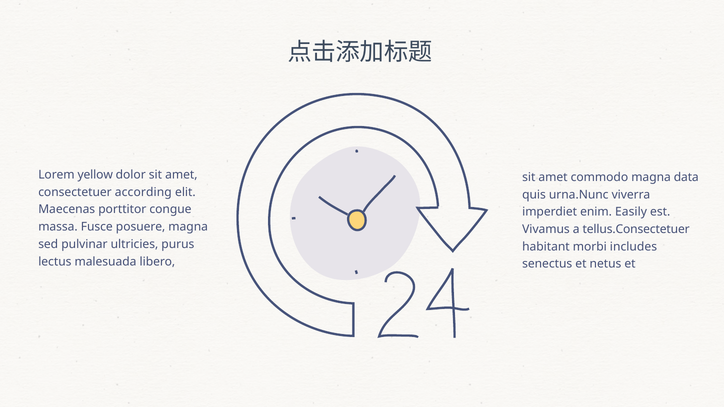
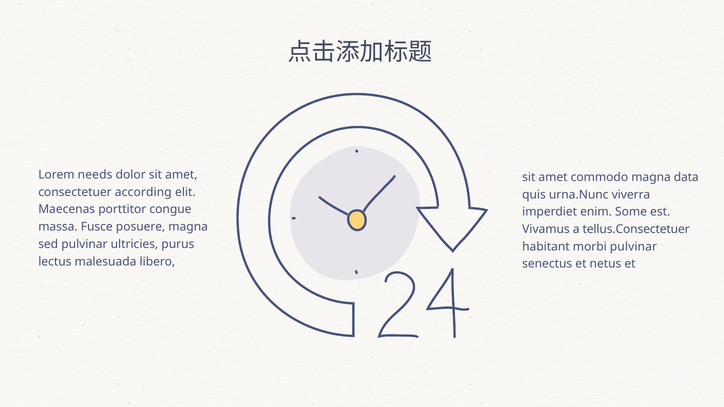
yellow: yellow -> needs (95, 175)
Easily: Easily -> Some (631, 212)
morbi includes: includes -> pulvinar (633, 247)
